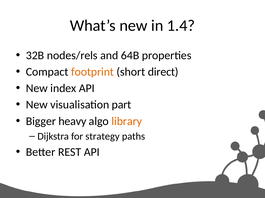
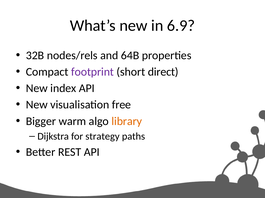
1.4: 1.4 -> 6.9 (181, 26)
footprint colour: orange -> purple (93, 72)
part: part -> free (122, 105)
heavy: heavy -> warm (72, 122)
